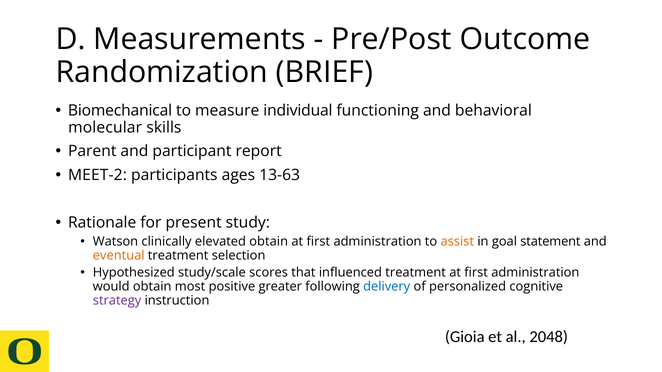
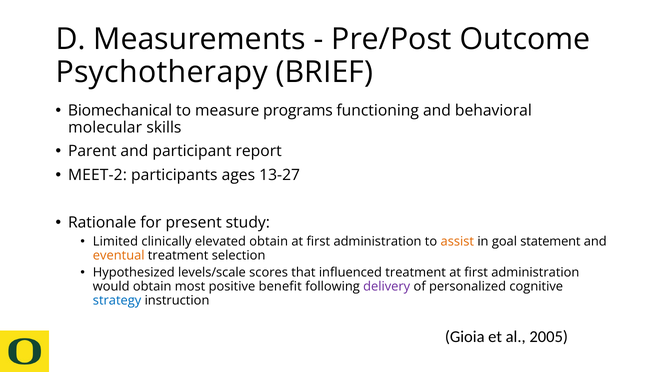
Randomization: Randomization -> Psychotherapy (162, 72)
individual: individual -> programs (298, 111)
13-63: 13-63 -> 13-27 (280, 175)
Watson: Watson -> Limited (115, 242)
study/scale: study/scale -> levels/scale (212, 273)
greater: greater -> benefit (280, 287)
delivery colour: blue -> purple (387, 287)
strategy colour: purple -> blue (117, 301)
2048: 2048 -> 2005 (549, 337)
